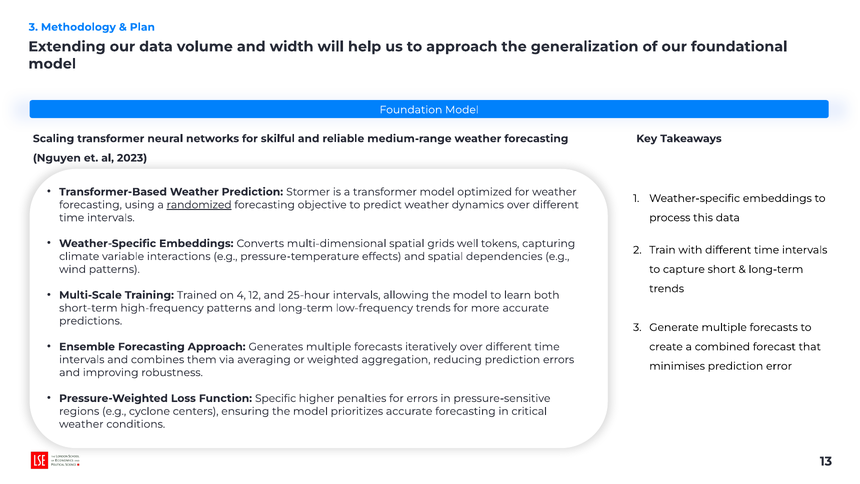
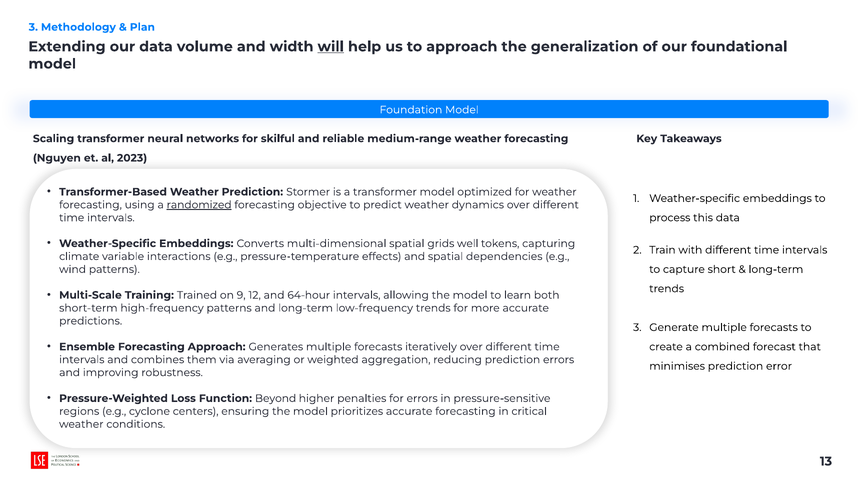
will underline: none -> present (331, 47)
4: 4 -> 9 (241, 295)
25-hour: 25-hour -> 64-hour (309, 295)
Specific: Specific -> Beyond (276, 398)
